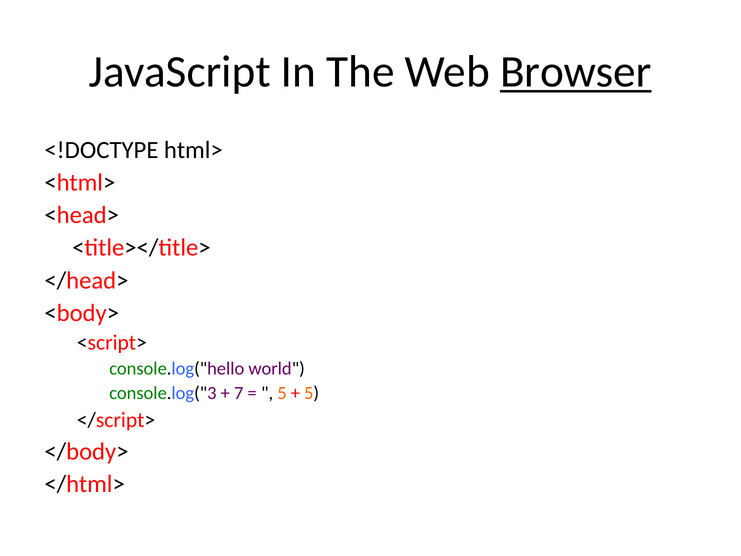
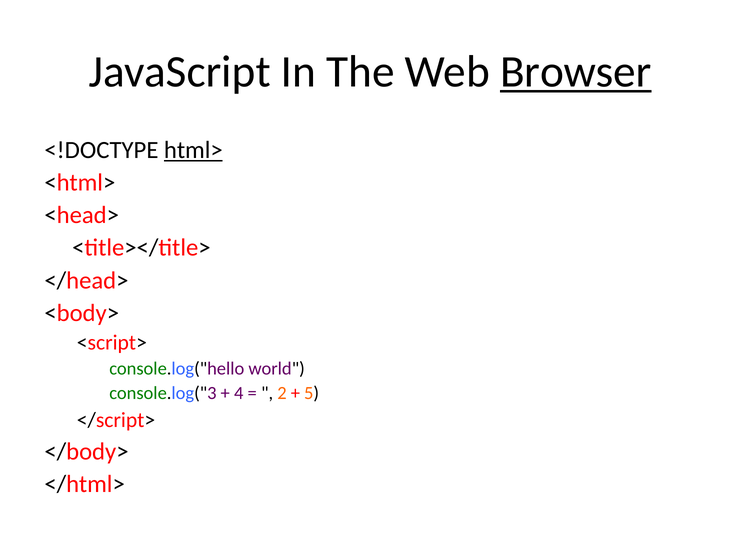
html> underline: none -> present (193, 150)
7: 7 -> 4 (239, 393)
5: 5 -> 2 (282, 393)
